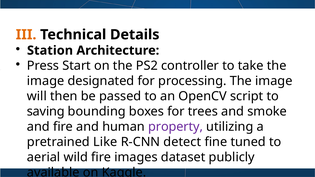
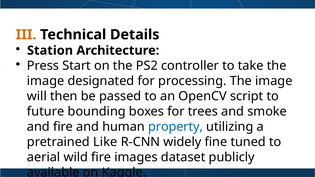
saving: saving -> future (46, 112)
property colour: purple -> blue (176, 127)
detect: detect -> widely (182, 142)
